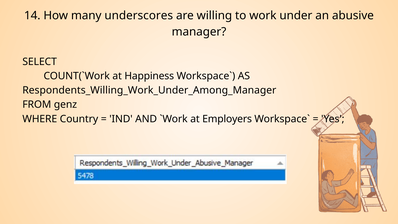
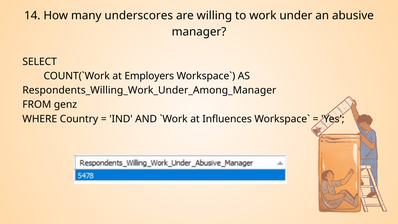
Happiness: Happiness -> Employers (149, 76)
Employers: Employers -> Influences (227, 119)
